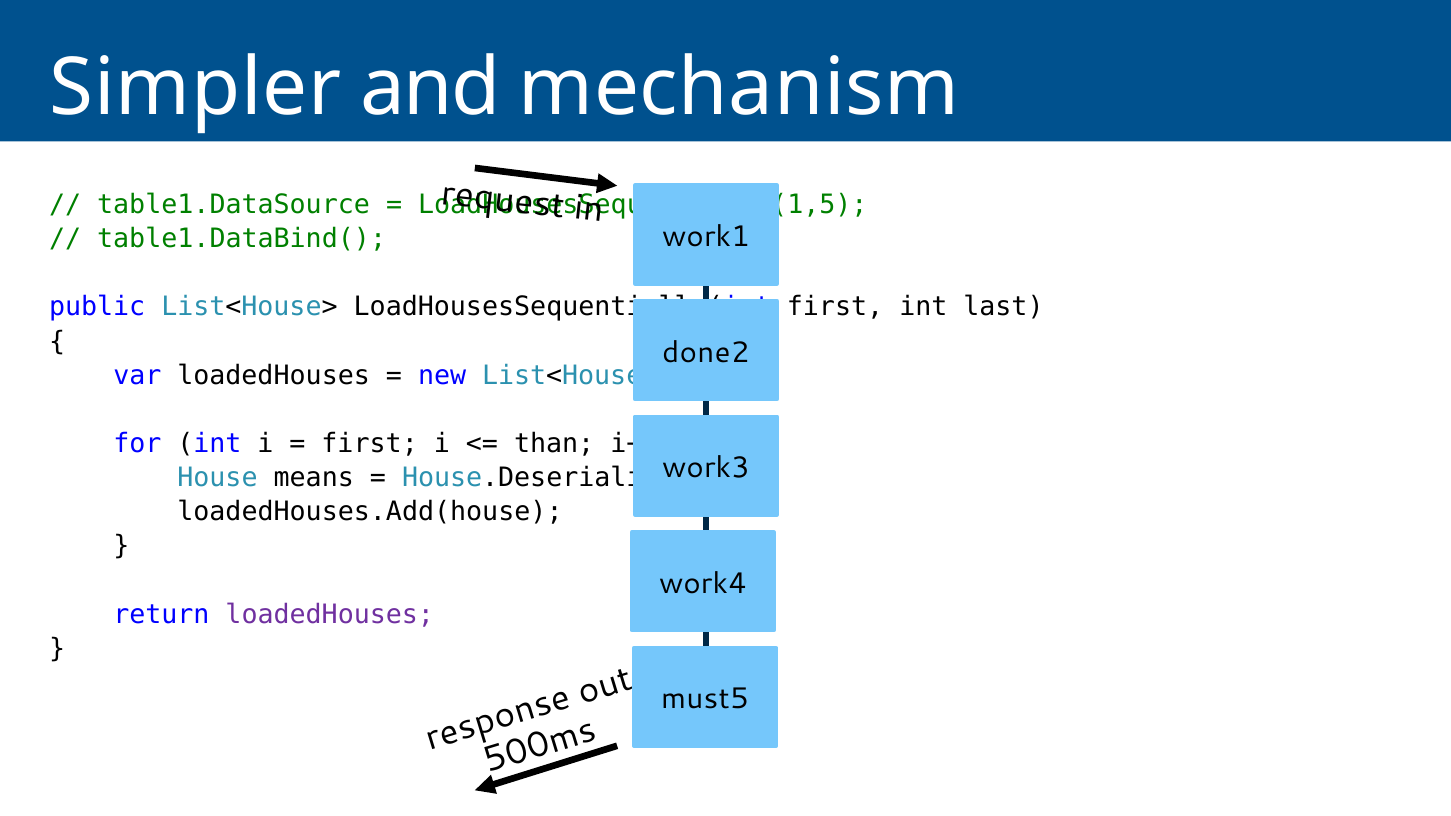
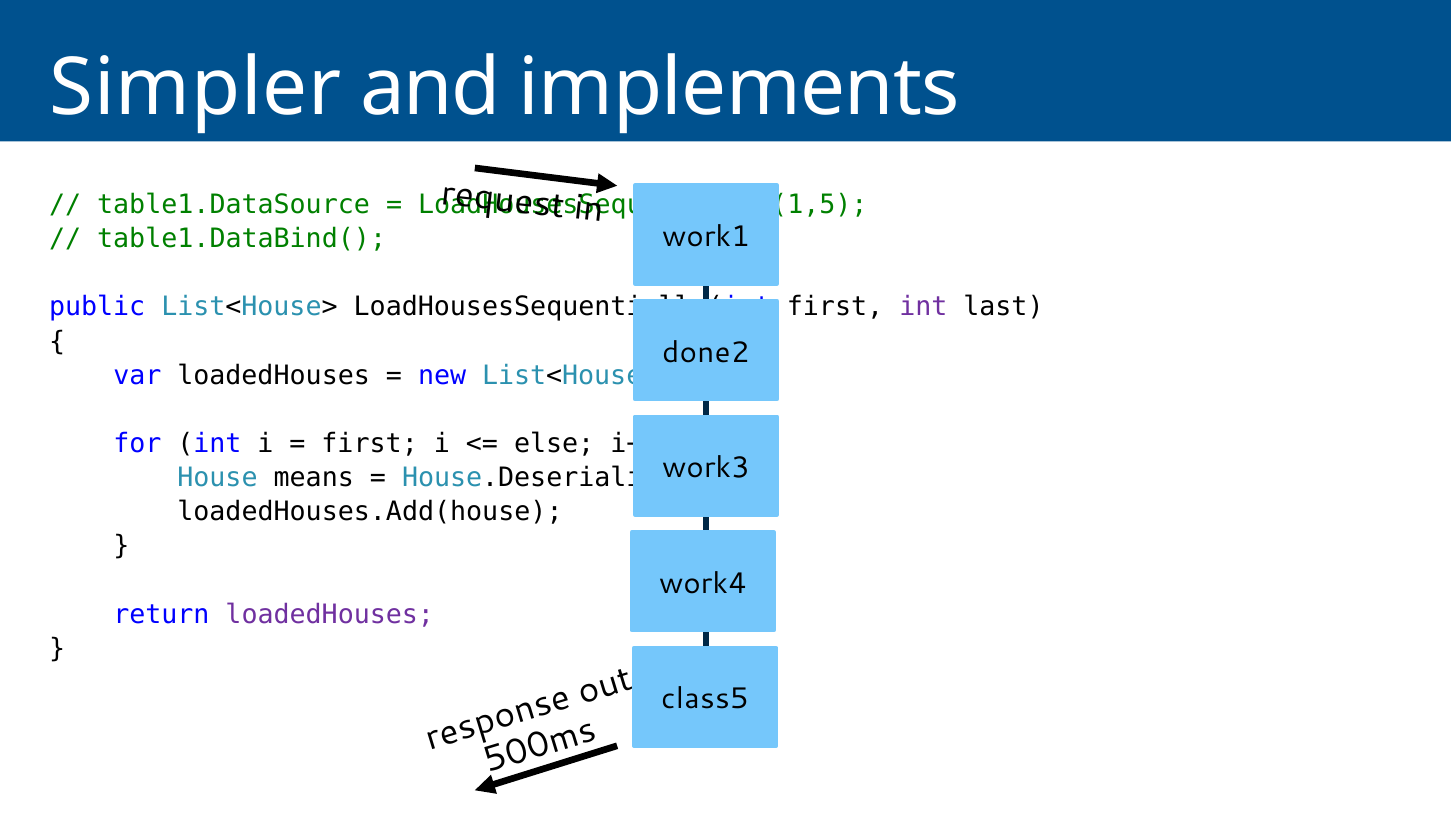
mechanism: mechanism -> implements (739, 88)
int colour: black -> purple (923, 307)
than: than -> else (554, 444)
must5: must5 -> class5 (705, 699)
